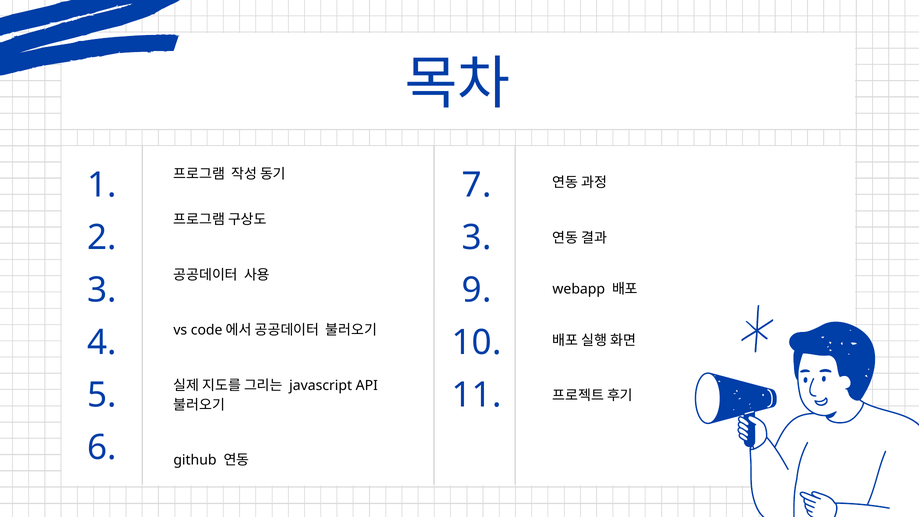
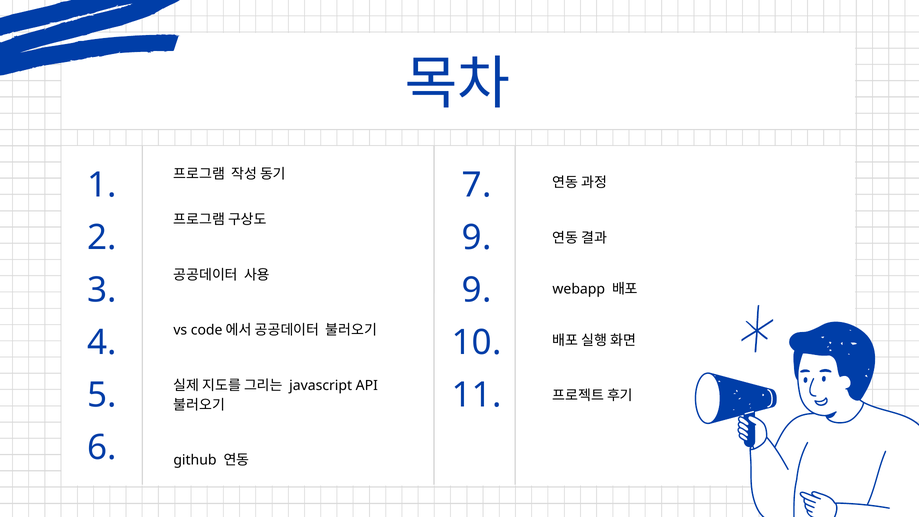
2 3: 3 -> 9 (477, 238)
